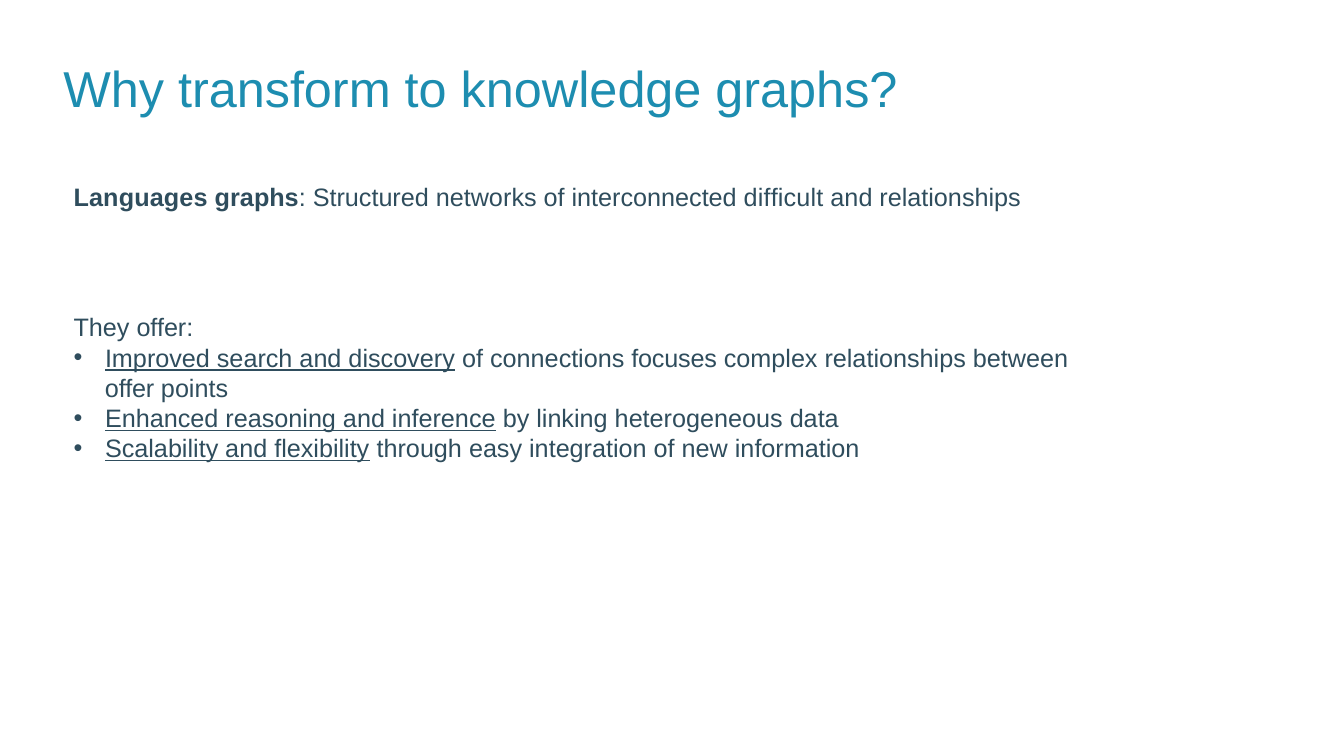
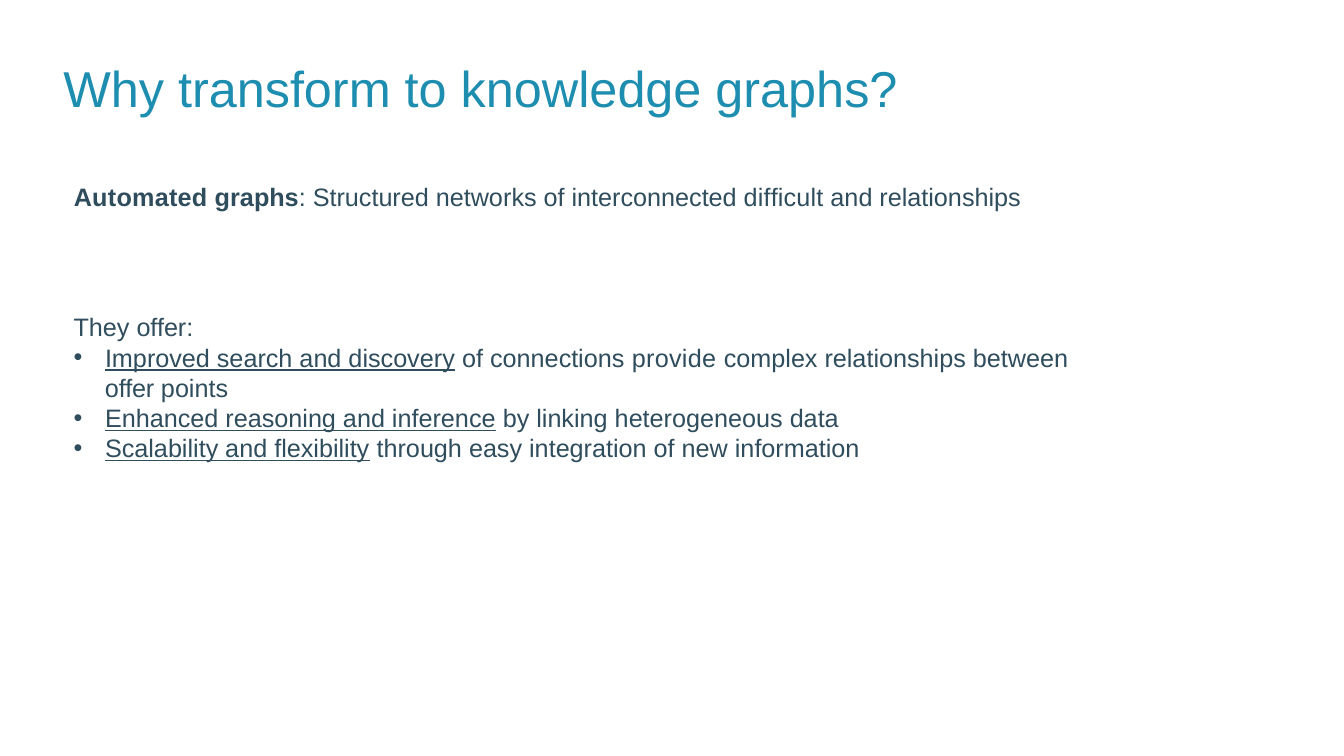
Languages: Languages -> Automated (141, 198)
focuses: focuses -> provide (674, 359)
